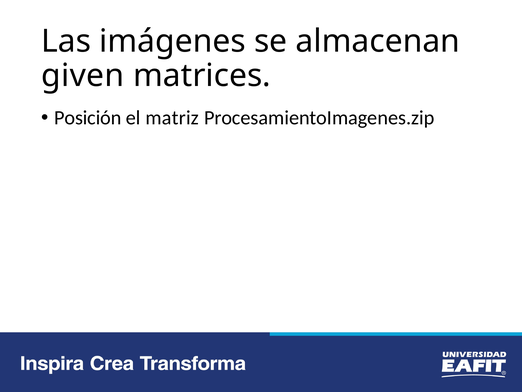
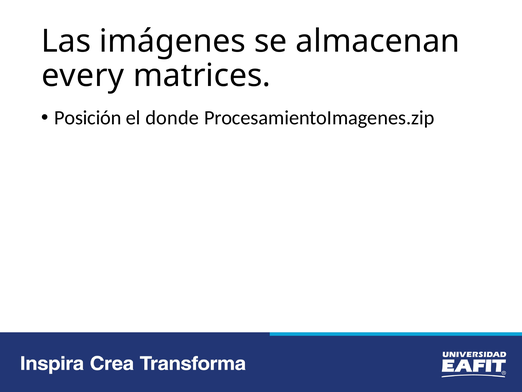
given: given -> every (83, 76)
matriz: matriz -> donde (172, 118)
